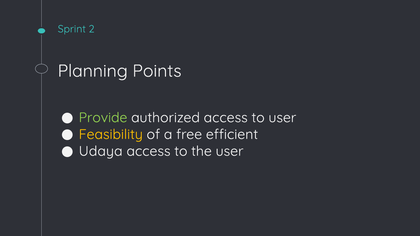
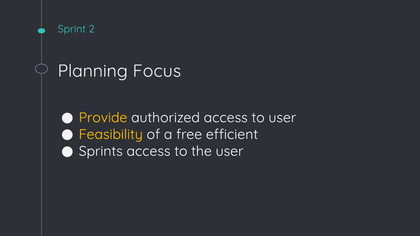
Points: Points -> Focus (157, 71)
Provide colour: light green -> yellow (103, 118)
Udaya: Udaya -> Sprints (101, 151)
